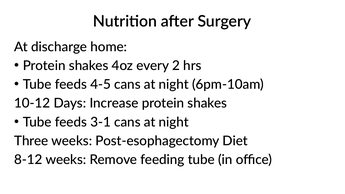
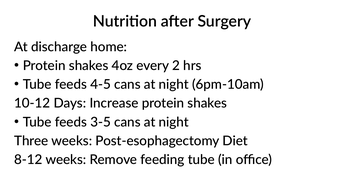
3-1: 3-1 -> 3-5 (101, 122)
